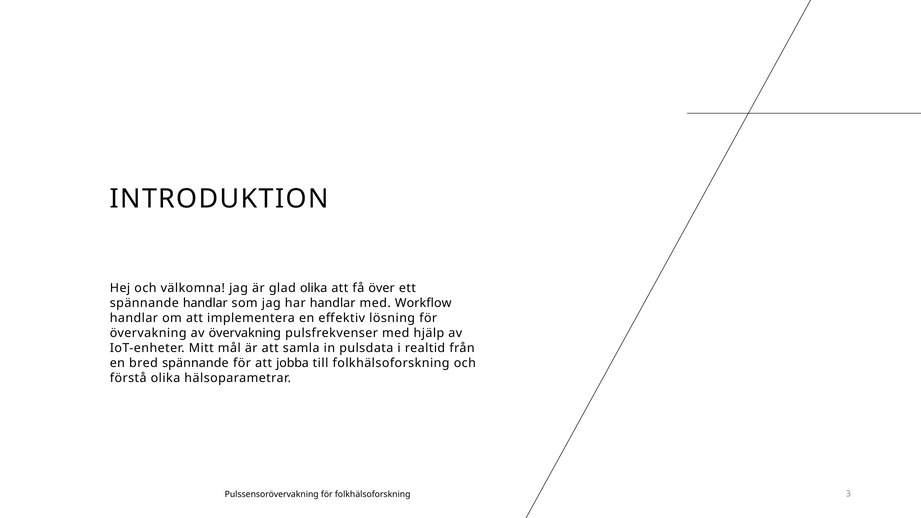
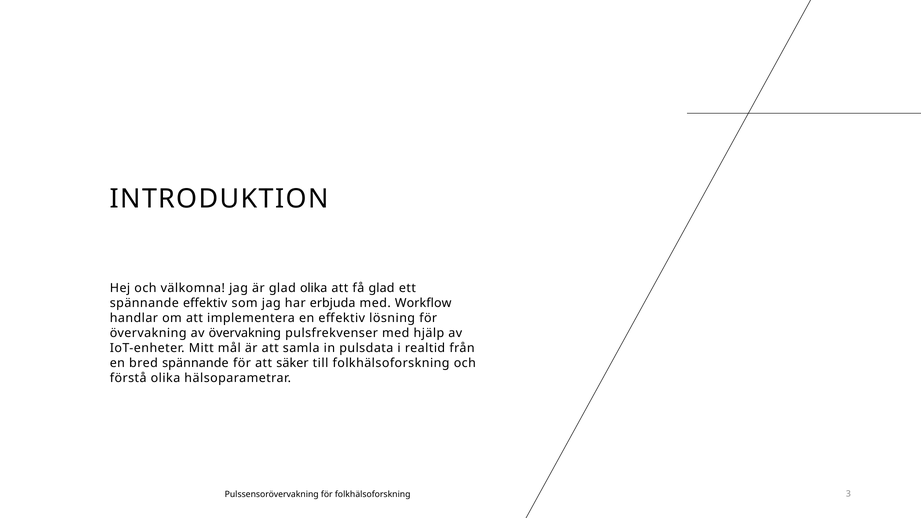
få över: över -> glad (382, 288)
spännande handlar: handlar -> effektiv (205, 303)
har handlar: handlar -> erbjuda (333, 303)
jobba: jobba -> säker (292, 363)
